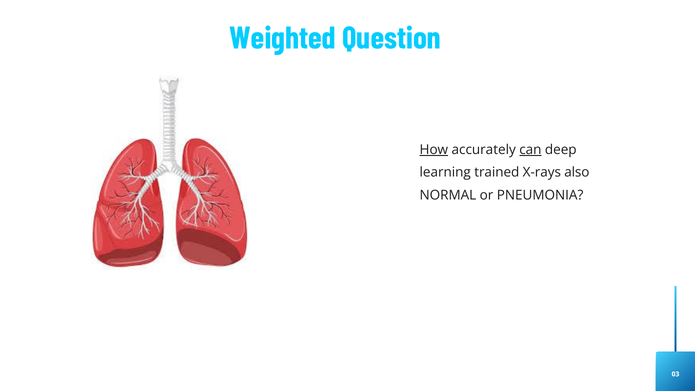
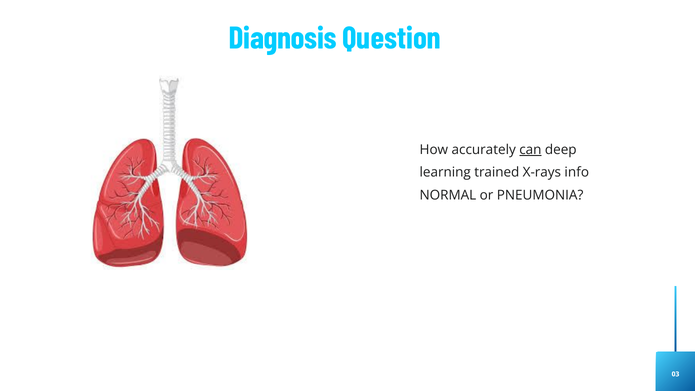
Weighted: Weighted -> Diagnosis (283, 38)
How underline: present -> none (434, 150)
also: also -> info (577, 173)
